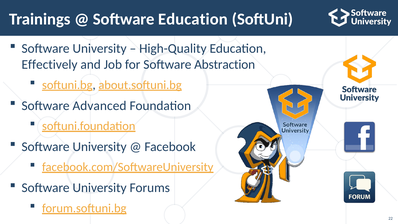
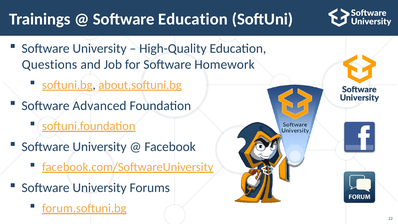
Effectively: Effectively -> Questions (49, 64)
Abstraction: Abstraction -> Homework (225, 64)
